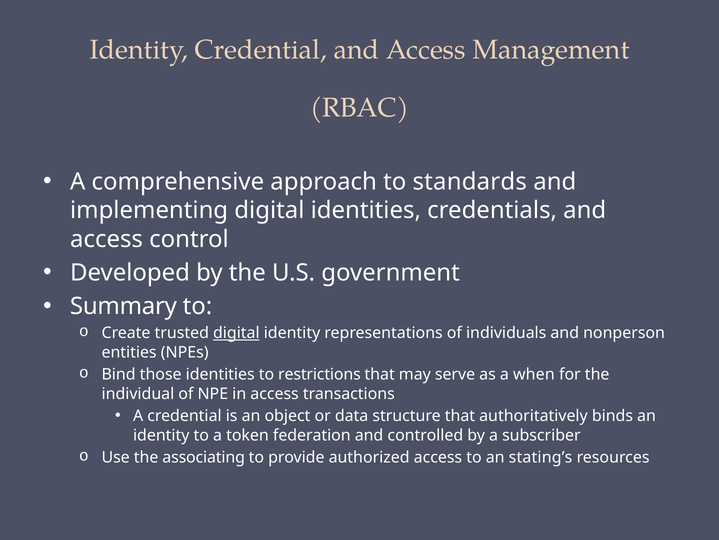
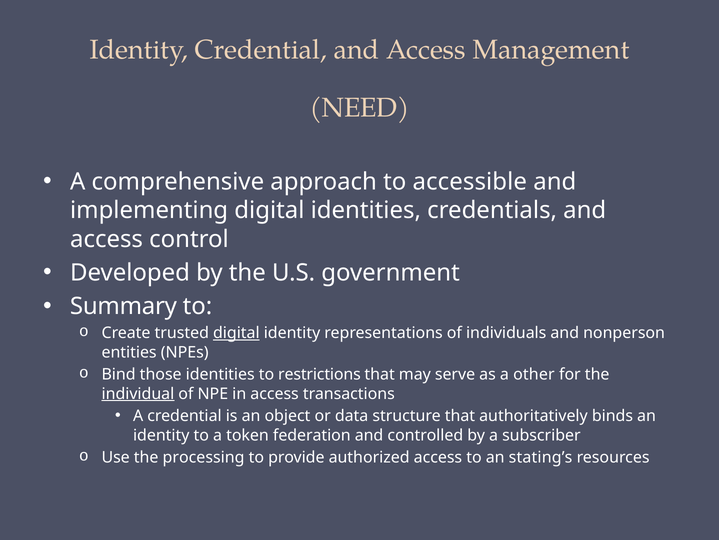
RBAC: RBAC -> NEED (360, 108)
standards: standards -> accessible (470, 181)
when: when -> other (534, 374)
individual underline: none -> present (138, 393)
associating: associating -> processing (204, 457)
